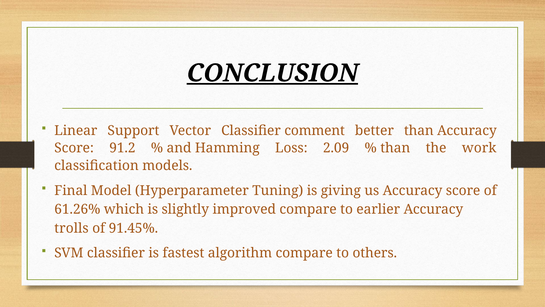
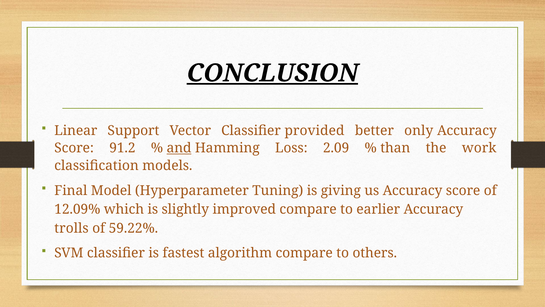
comment: comment -> provided (314, 130)
better than: than -> only (419, 130)
and underline: none -> present (179, 148)
61.26%: 61.26% -> 12.09% (77, 209)
91.45%: 91.45% -> 59.22% (133, 228)
